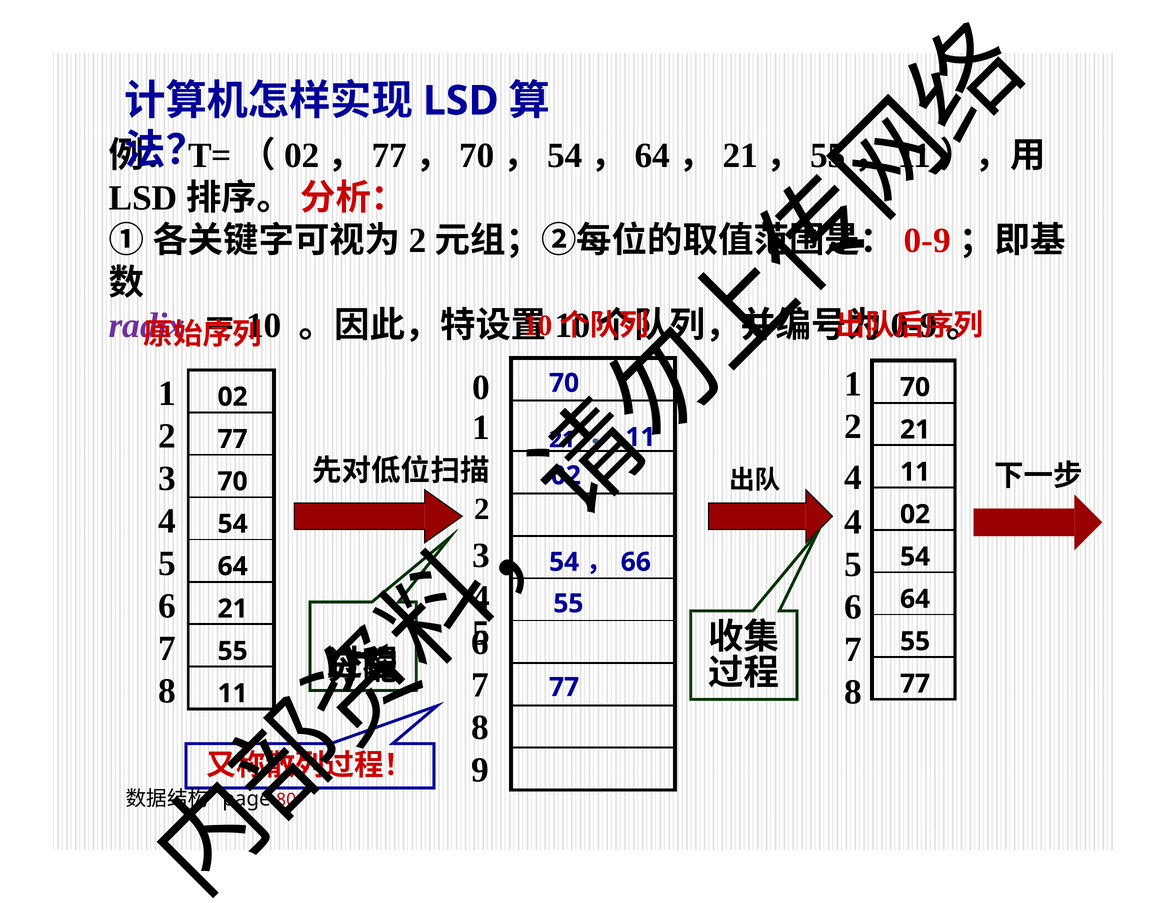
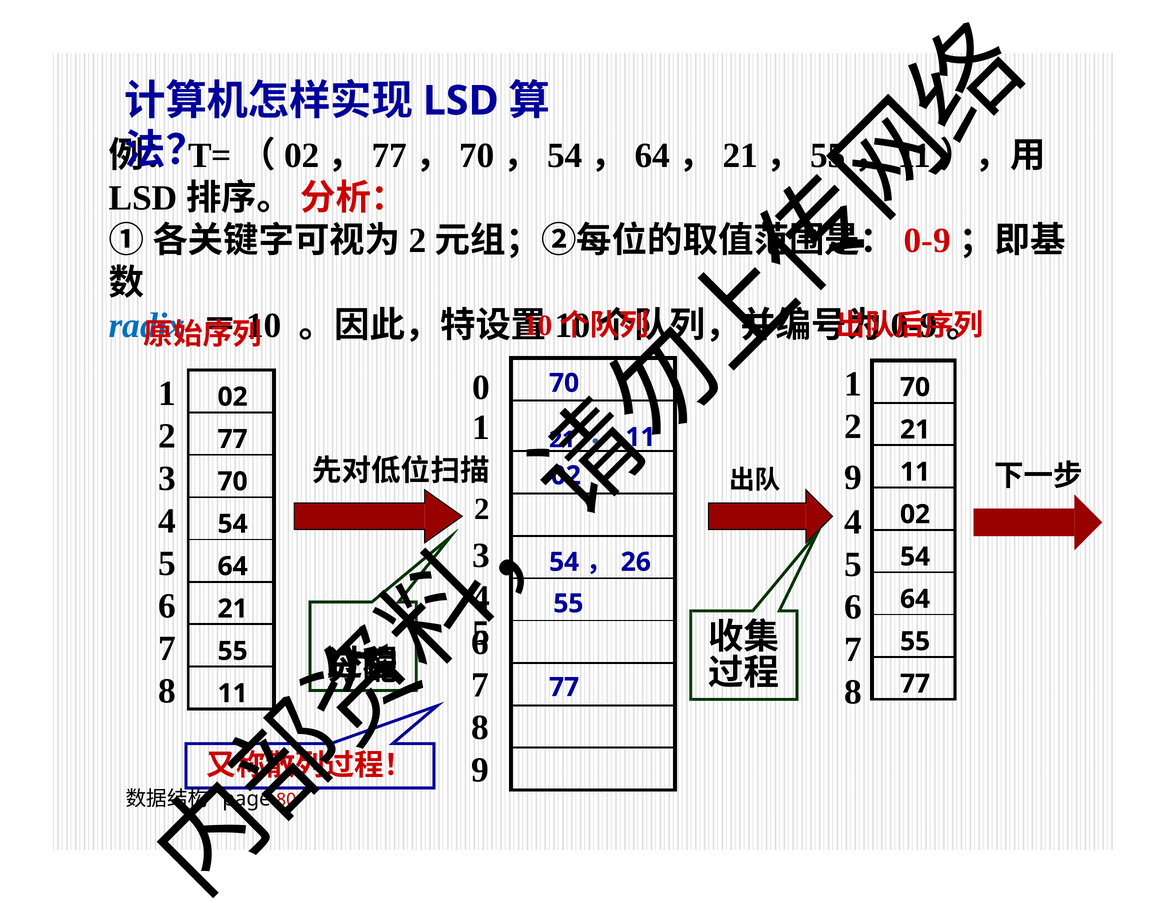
radix colour: purple -> blue (147, 326)
4: 4 -> 9 (853, 478)
66: 66 -> 26 (636, 562)
